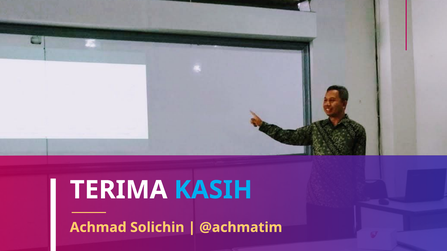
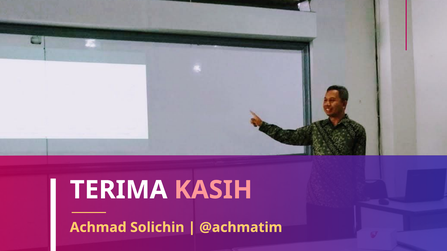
KASIH colour: light blue -> pink (213, 190)
